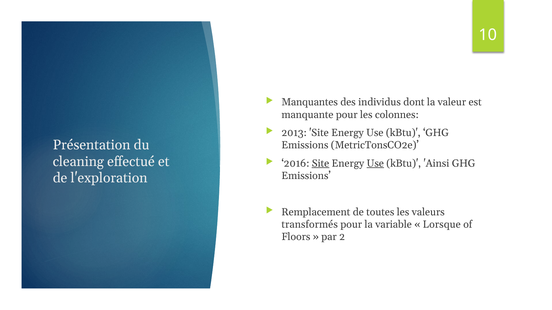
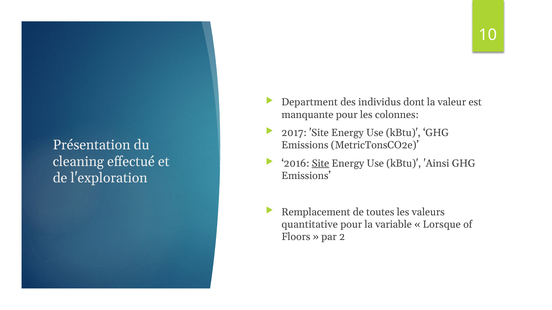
Manquantes: Manquantes -> Department (310, 102)
2013: 2013 -> 2017 (294, 133)
Use underline: present -> none (375, 164)
transformés: transformés -> quantitative (310, 225)
